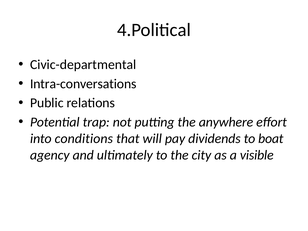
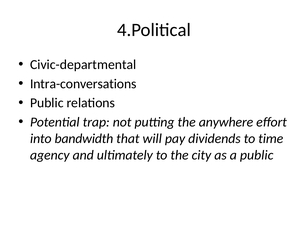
conditions: conditions -> bandwidth (84, 139)
boat: boat -> time (271, 139)
a visible: visible -> public (257, 155)
